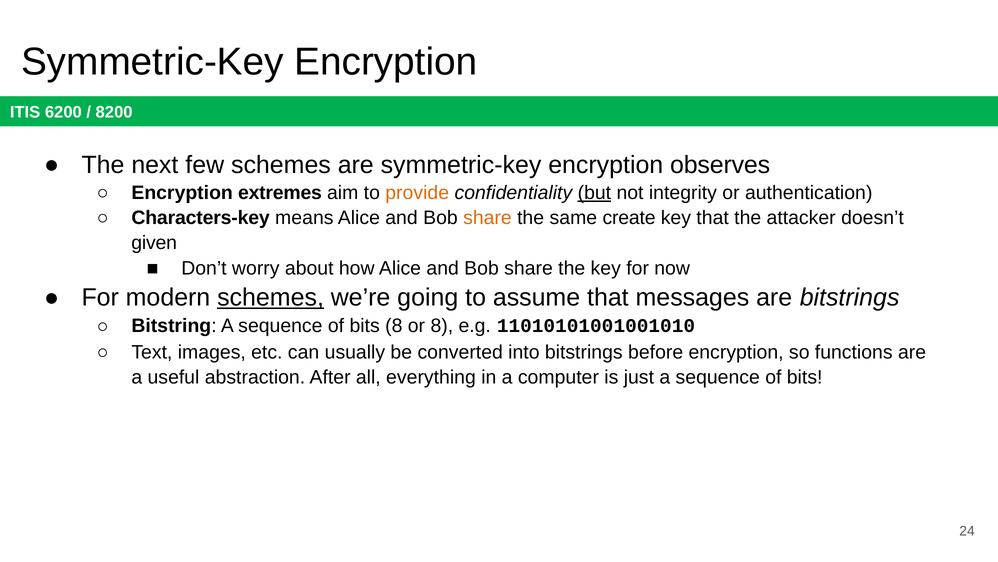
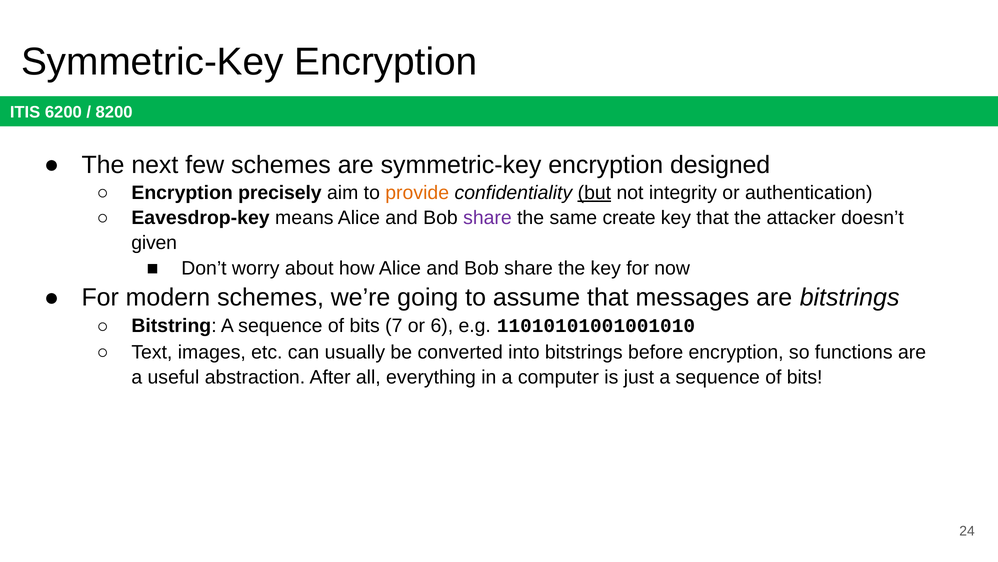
observes: observes -> designed (720, 165)
extremes: extremes -> precisely (280, 193)
Characters-key: Characters-key -> Eavesdrop-key (201, 218)
share colour: orange -> purple (487, 218)
schemes underline: present -> none (271, 297)
bits 8: 8 -> 7 (394, 325)
or 8: 8 -> 6 (442, 325)
